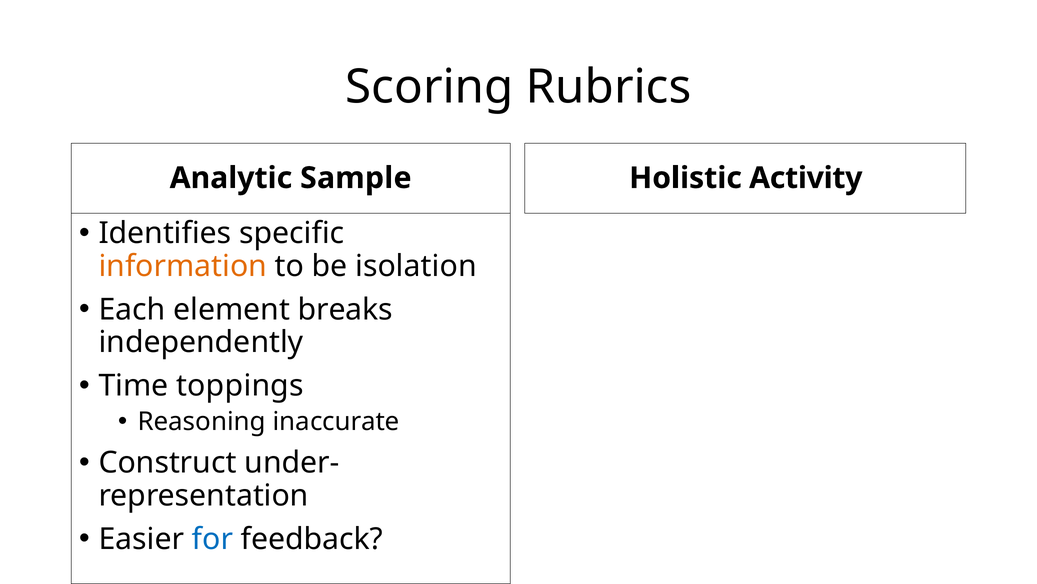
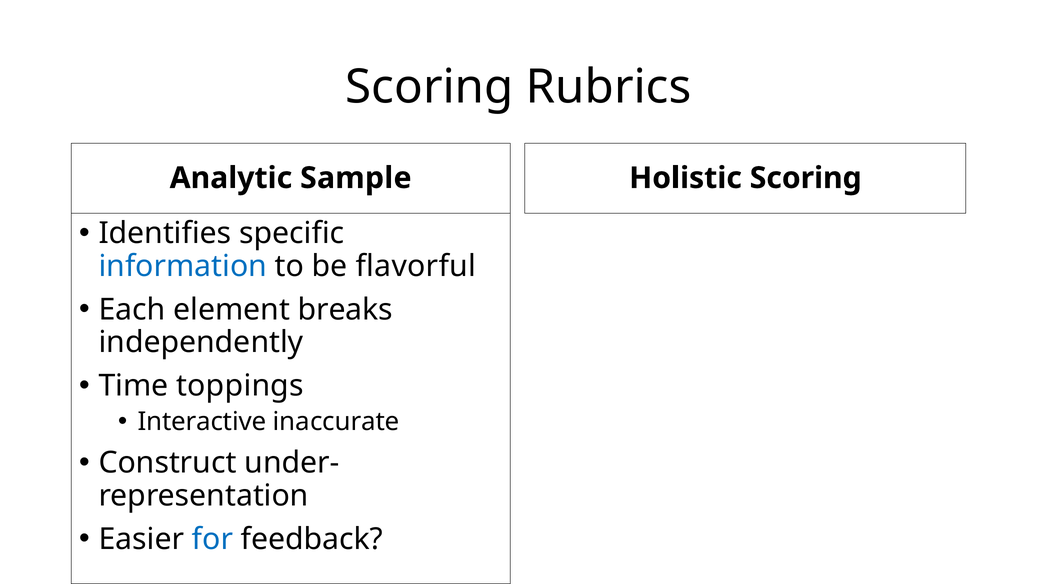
Holistic Activity: Activity -> Scoring (806, 178)
information colour: orange -> blue (183, 266)
isolation: isolation -> flavorful (416, 266)
Reasoning: Reasoning -> Interactive (202, 421)
